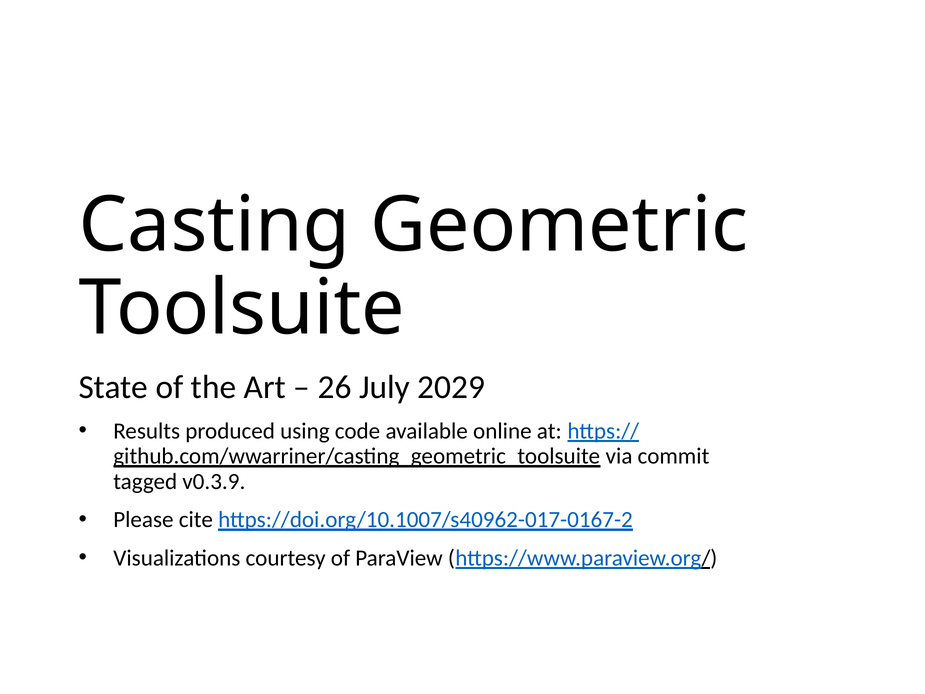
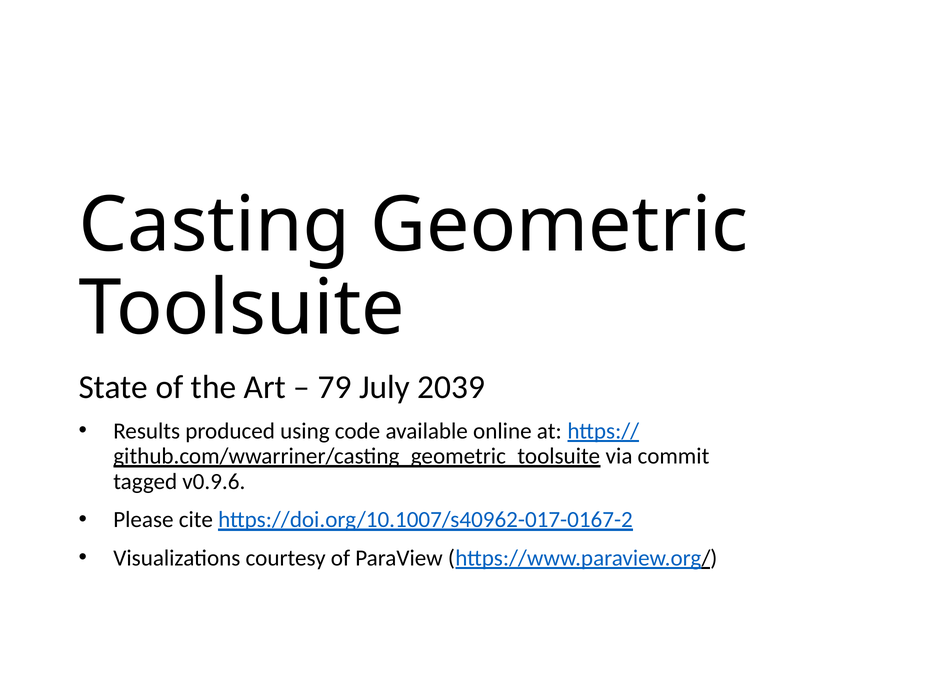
26: 26 -> 79 (335, 387)
2029: 2029 -> 2039 (451, 387)
v0.3.9: v0.3.9 -> v0.9.6 (214, 481)
